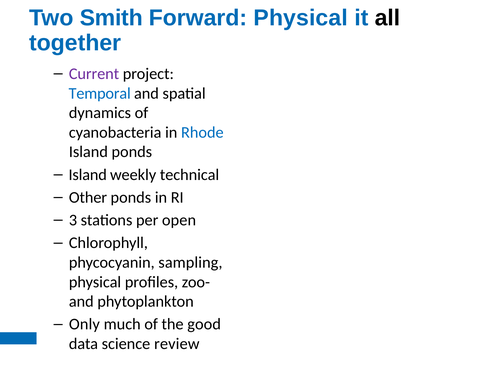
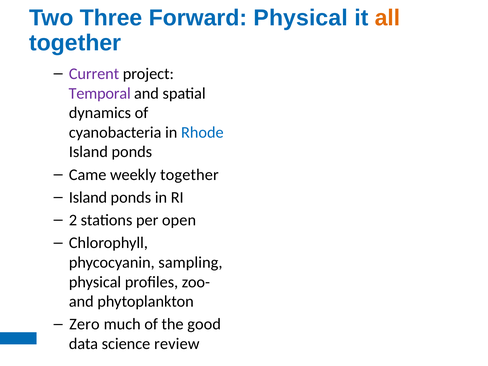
Smith: Smith -> Three (111, 18)
all colour: black -> orange (388, 18)
Temporal colour: blue -> purple (100, 93)
Island: Island -> Came (88, 175)
weekly technical: technical -> together (189, 175)
Other: Other -> Island (88, 197)
3: 3 -> 2 (73, 220)
Only: Only -> Zero (84, 324)
